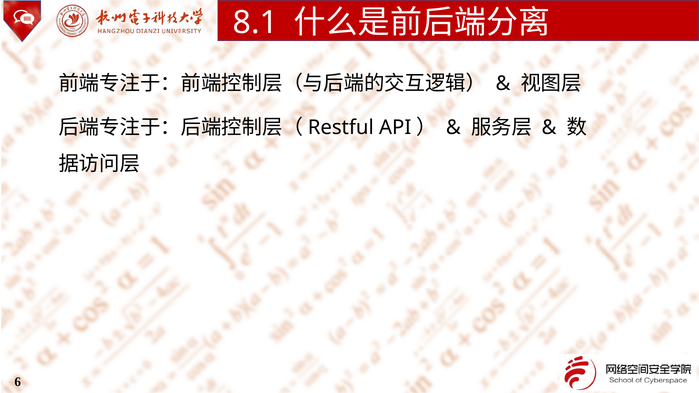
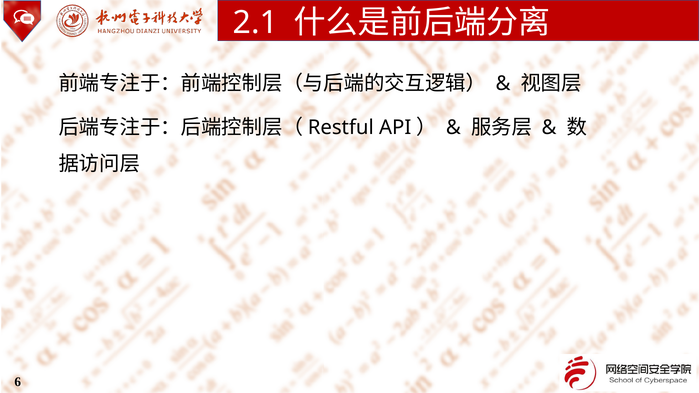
8.1: 8.1 -> 2.1 (255, 23)
